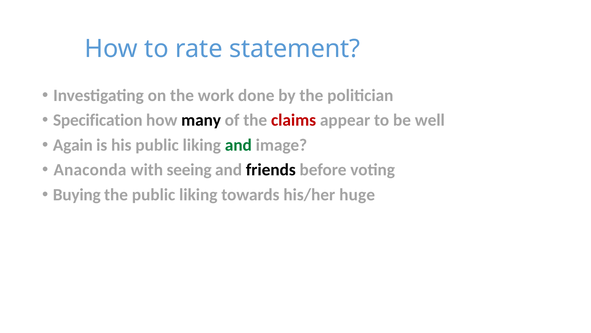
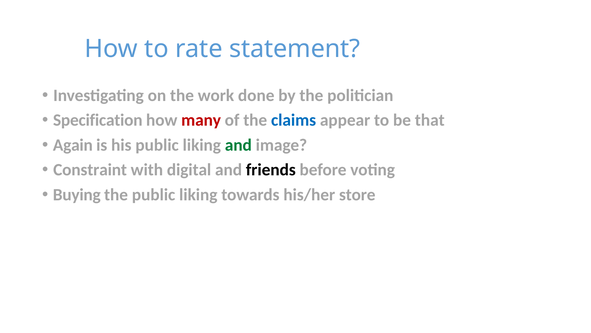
many colour: black -> red (201, 120)
claims colour: red -> blue (294, 120)
well: well -> that (430, 120)
Anaconda: Anaconda -> Constraint (90, 170)
seeing: seeing -> digital (189, 170)
huge: huge -> store (357, 194)
